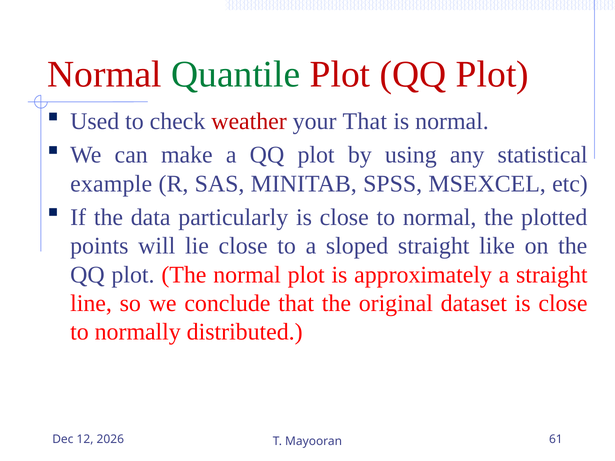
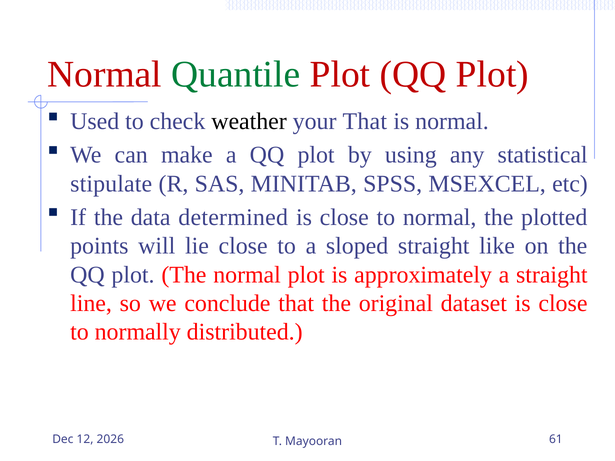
weather colour: red -> black (249, 122)
example: example -> stipulate (111, 184)
particularly: particularly -> determined (233, 217)
